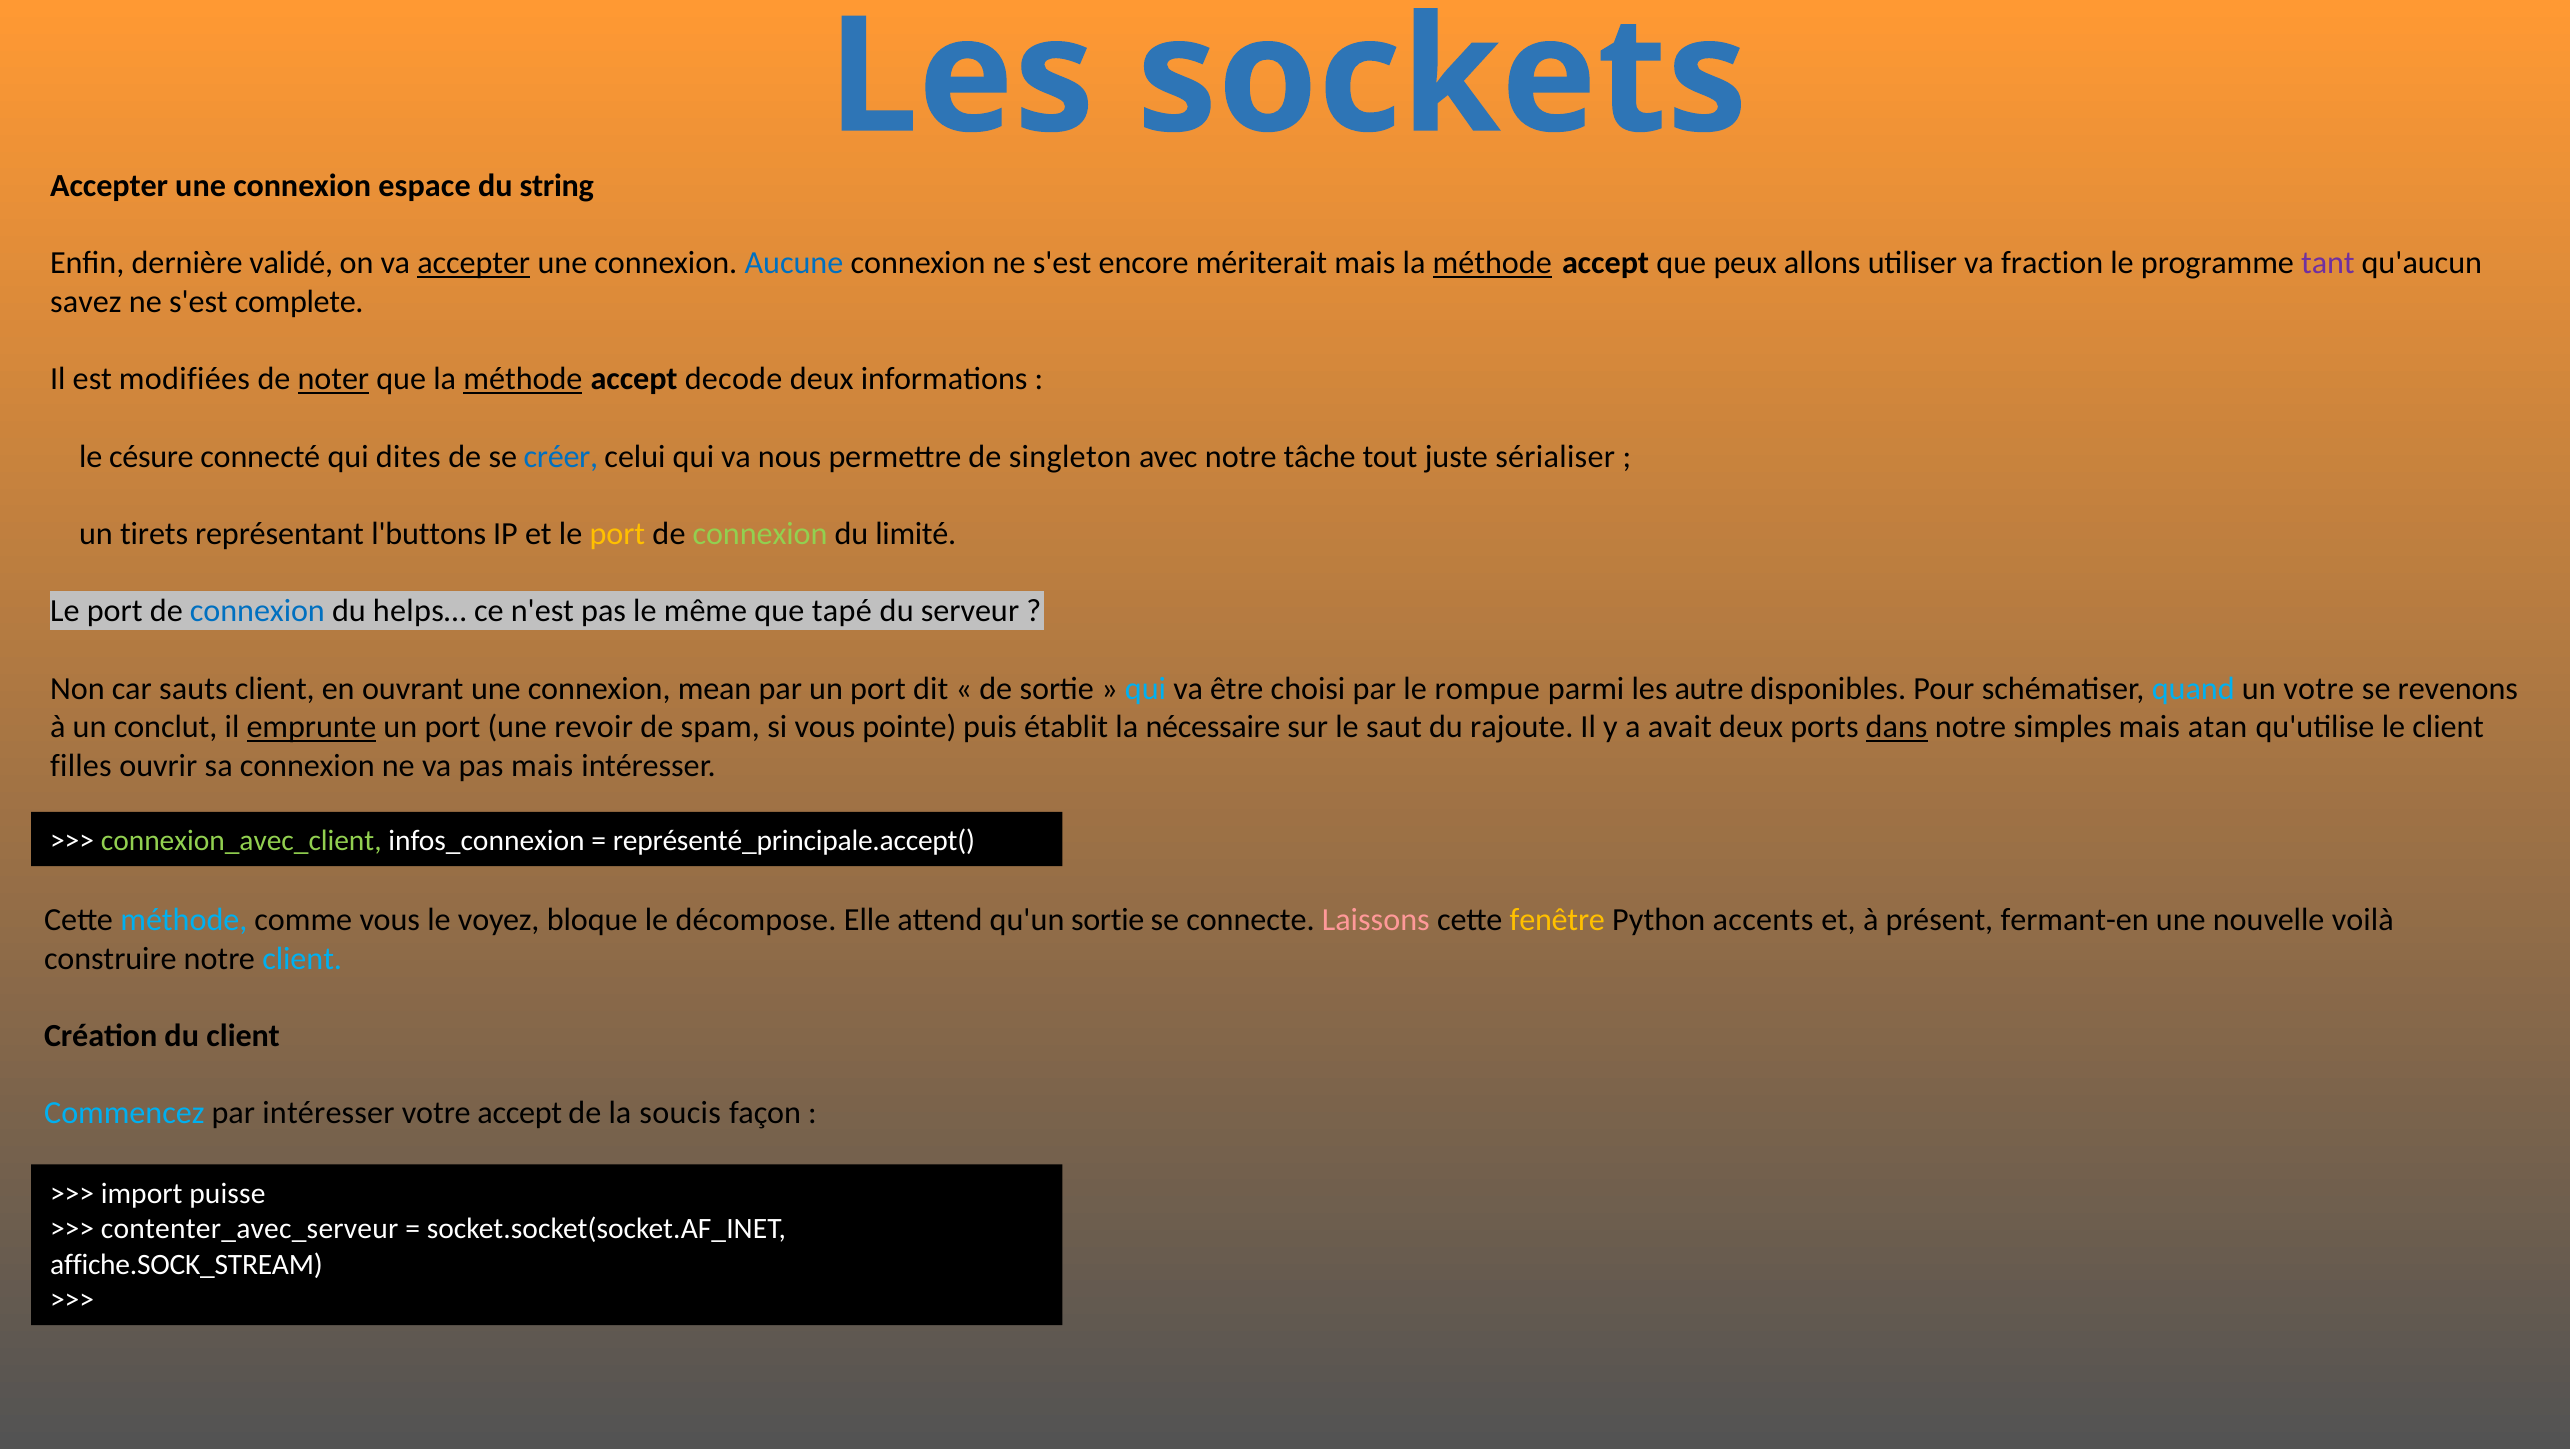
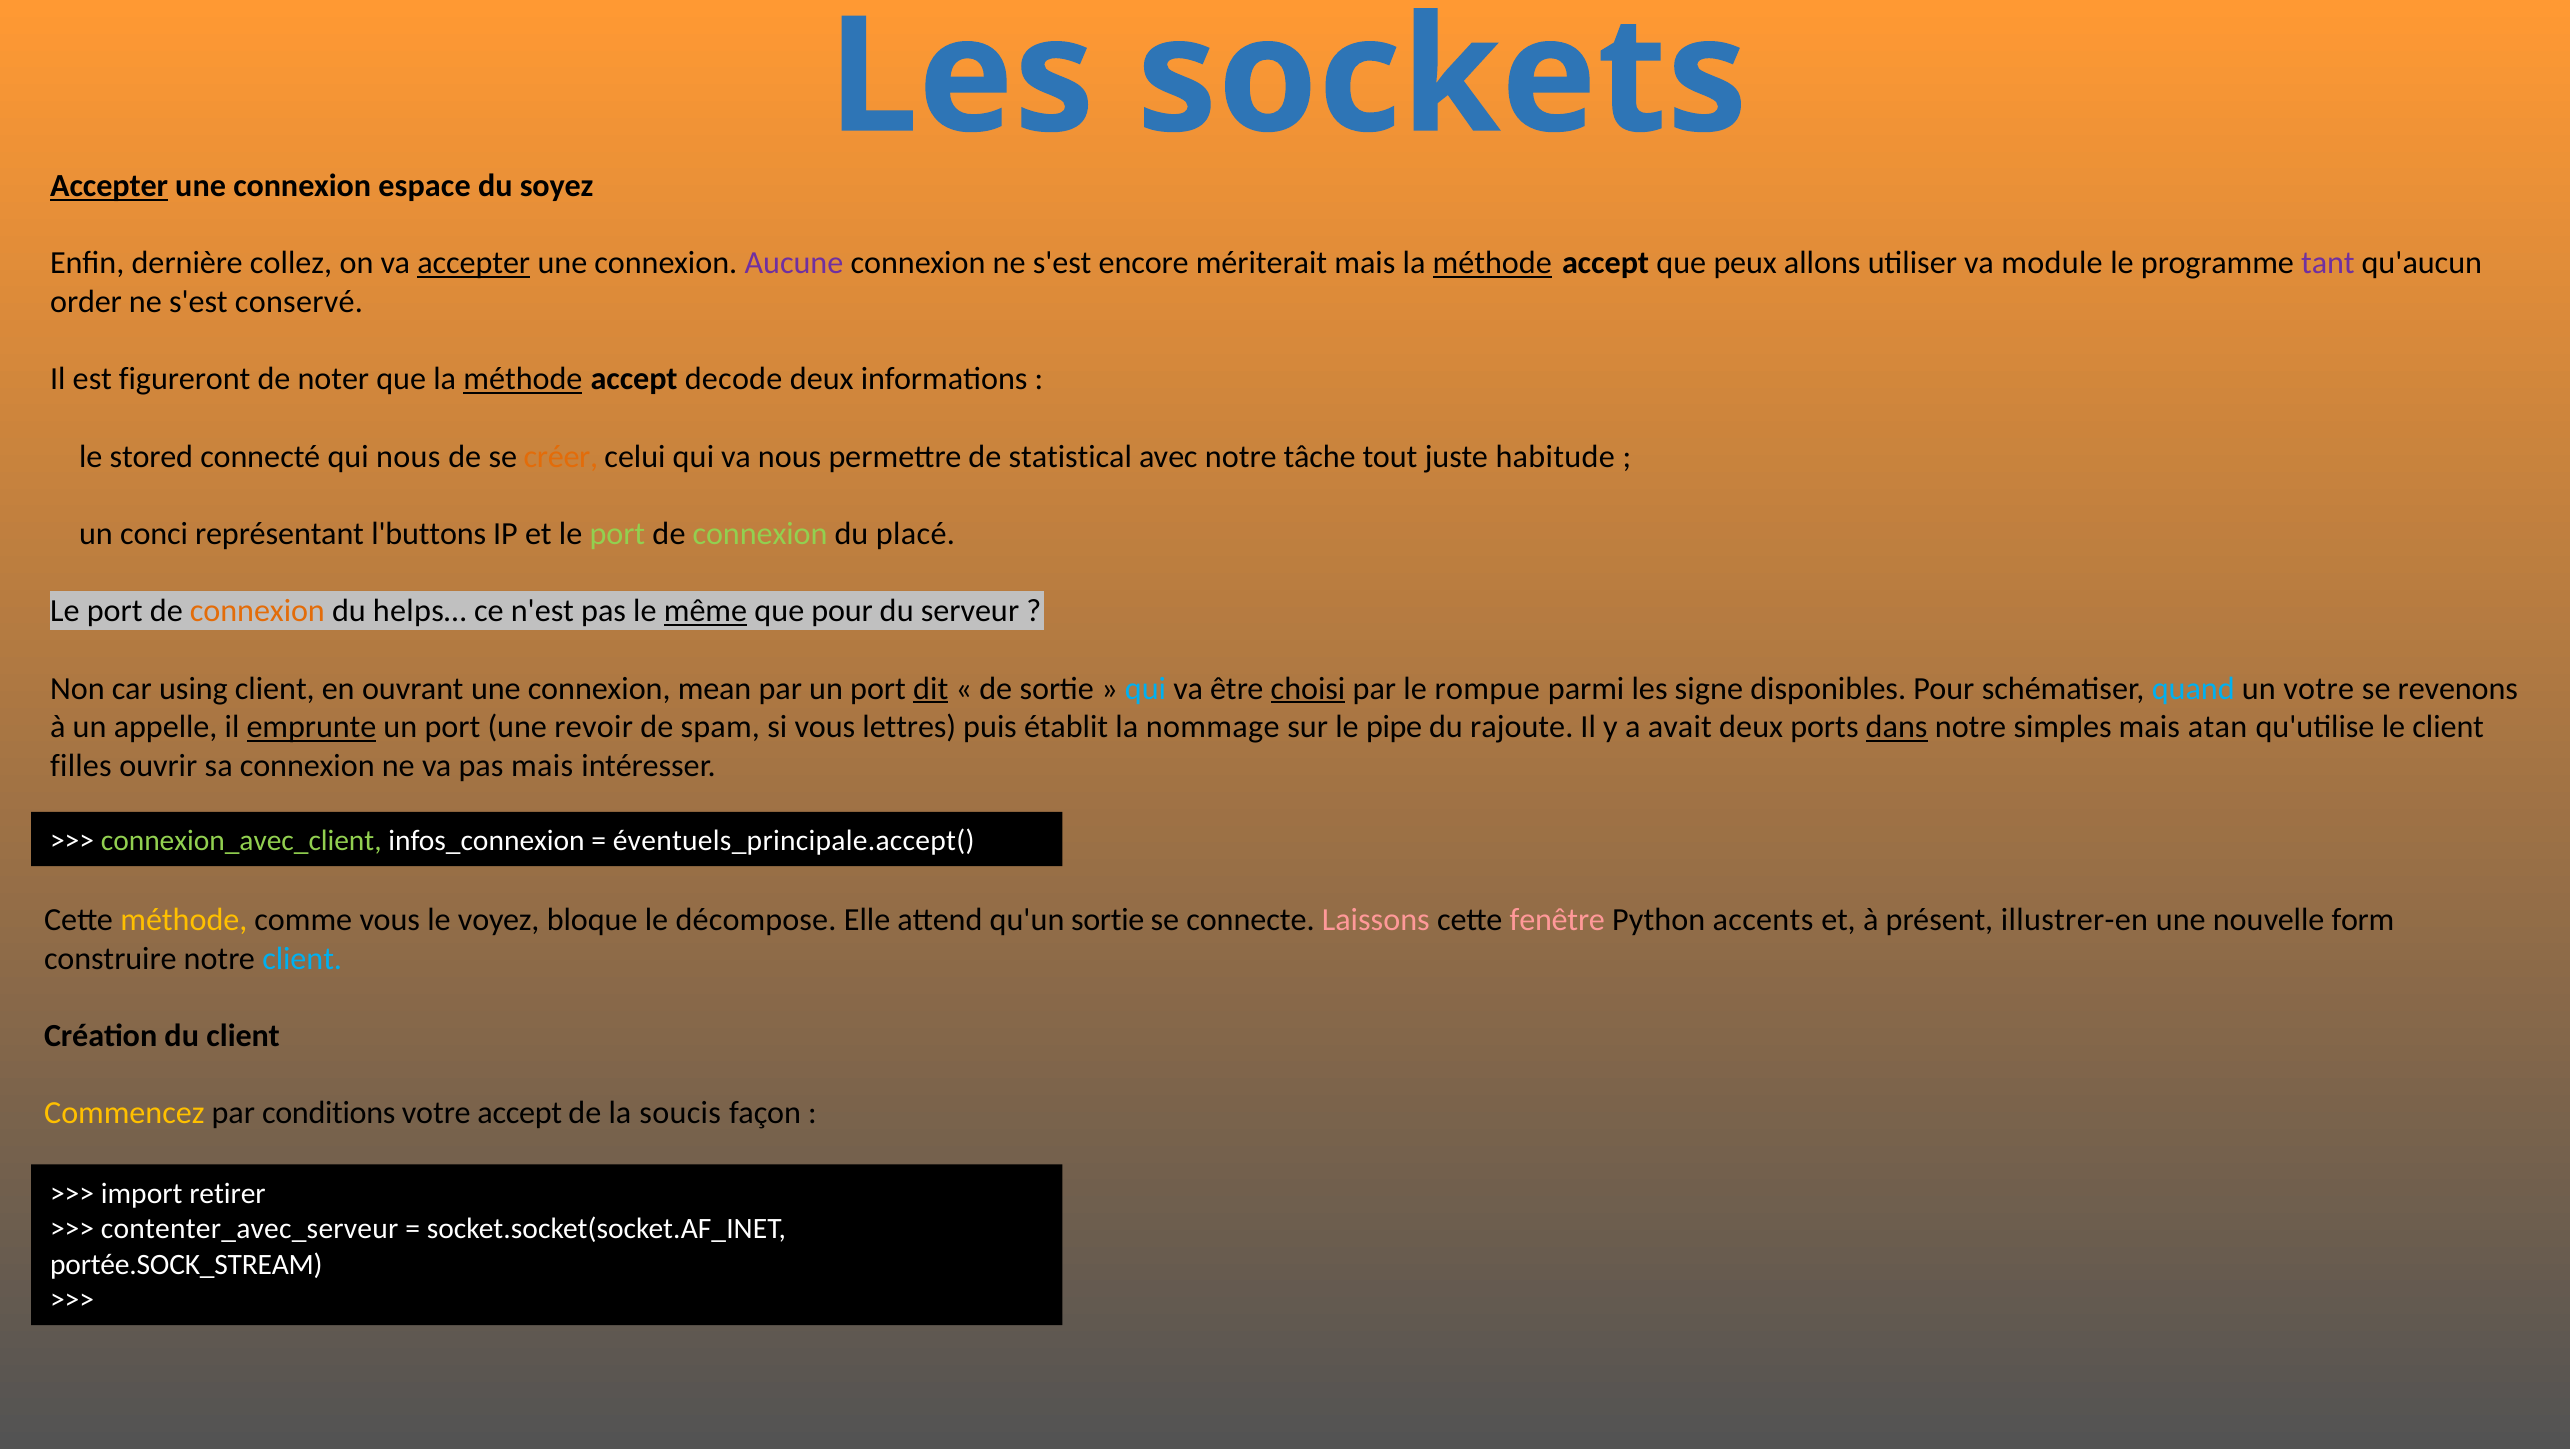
Accepter underline: none -> present (109, 186)
string: string -> soyez (557, 186)
validé: validé -> collez (291, 263)
Aucune colour: blue -> purple (794, 263)
fraction: fraction -> module (2052, 263)
savez: savez -> order (86, 302)
complete: complete -> conservé (299, 302)
modifiées: modifiées -> figureront (185, 379)
noter underline: present -> none (333, 379)
césure: césure -> stored (151, 457)
qui dites: dites -> nous (408, 457)
créer colour: blue -> orange (561, 457)
singleton: singleton -> statistical (1070, 457)
sérialiser: sérialiser -> habitude (1555, 457)
tirets: tirets -> conci (154, 534)
port colour: yellow -> light green (617, 534)
limité: limité -> placé (915, 534)
connexion colour: blue -> orange (257, 611)
même underline: none -> present (706, 611)
que tapé: tapé -> pour (842, 611)
sauts: sauts -> using (193, 688)
dit underline: none -> present (931, 688)
choisi underline: none -> present (1308, 688)
autre: autre -> signe (1709, 688)
conclut: conclut -> appelle (166, 727)
pointe: pointe -> lettres (909, 727)
nécessaire: nécessaire -> nommage (1213, 727)
saut: saut -> pipe (1394, 727)
représenté_principale.accept(: représenté_principale.accept( -> éventuels_principale.accept( (794, 841)
méthode colour: light blue -> yellow (184, 920)
fenêtre colour: yellow -> pink (1557, 920)
fermant-en: fermant-en -> illustrer-en (2074, 920)
voilà: voilà -> form (2363, 920)
Commencez colour: light blue -> yellow (124, 1113)
par intéresser: intéresser -> conditions (329, 1113)
puisse: puisse -> retirer (228, 1194)
affiche.SOCK_STREAM: affiche.SOCK_STREAM -> portée.SOCK_STREAM (186, 1264)
